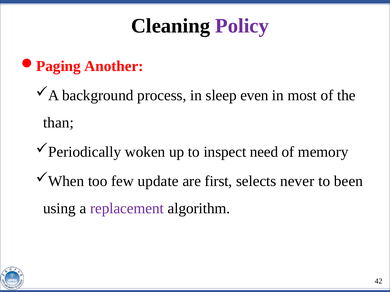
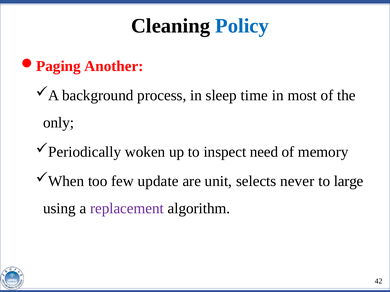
Policy colour: purple -> blue (242, 26)
even: even -> time (254, 95)
than: than -> only (59, 123)
first: first -> unit (218, 181)
been: been -> large (349, 181)
